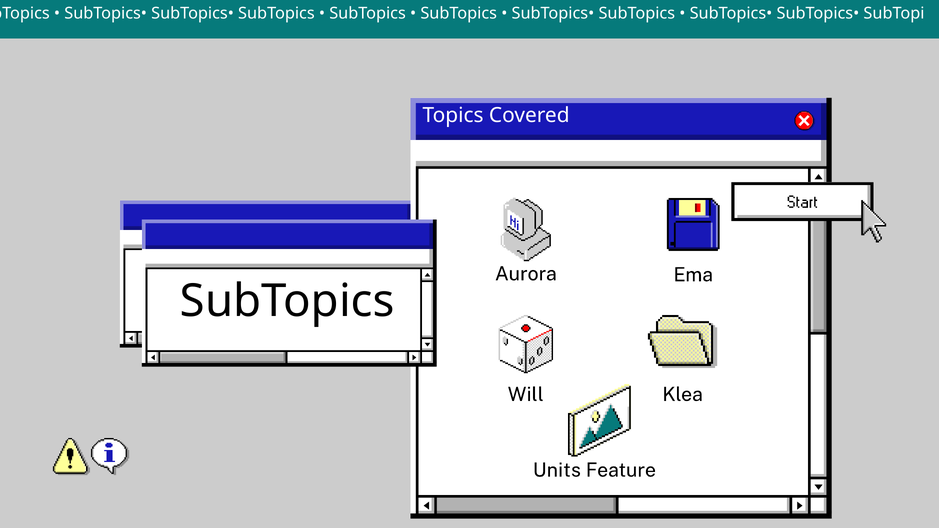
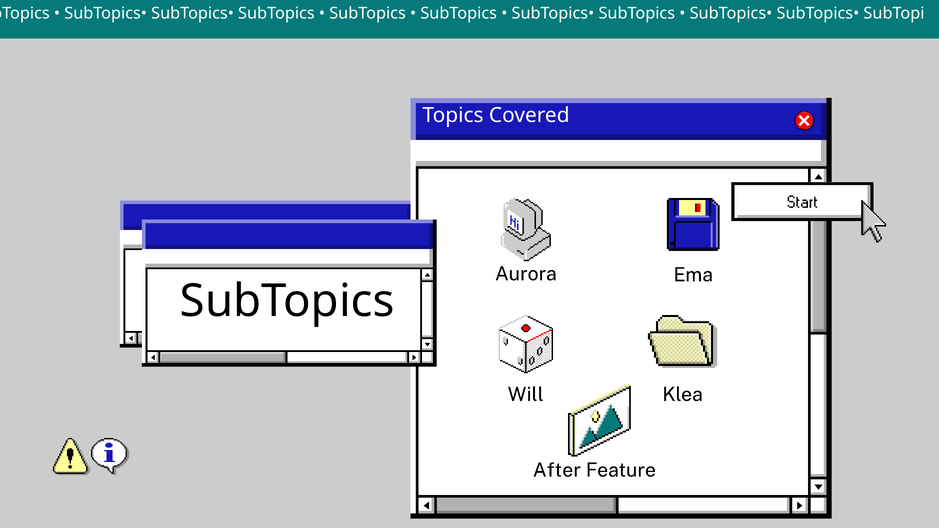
Units: Units -> After (557, 470)
